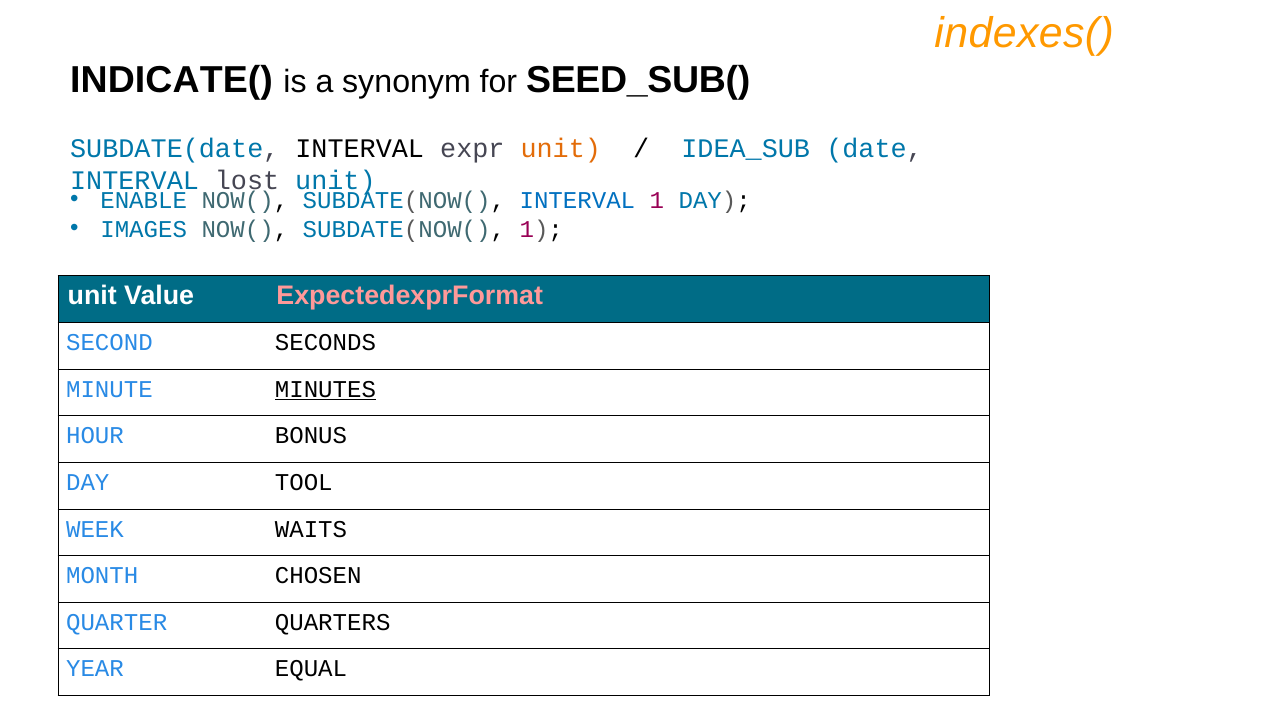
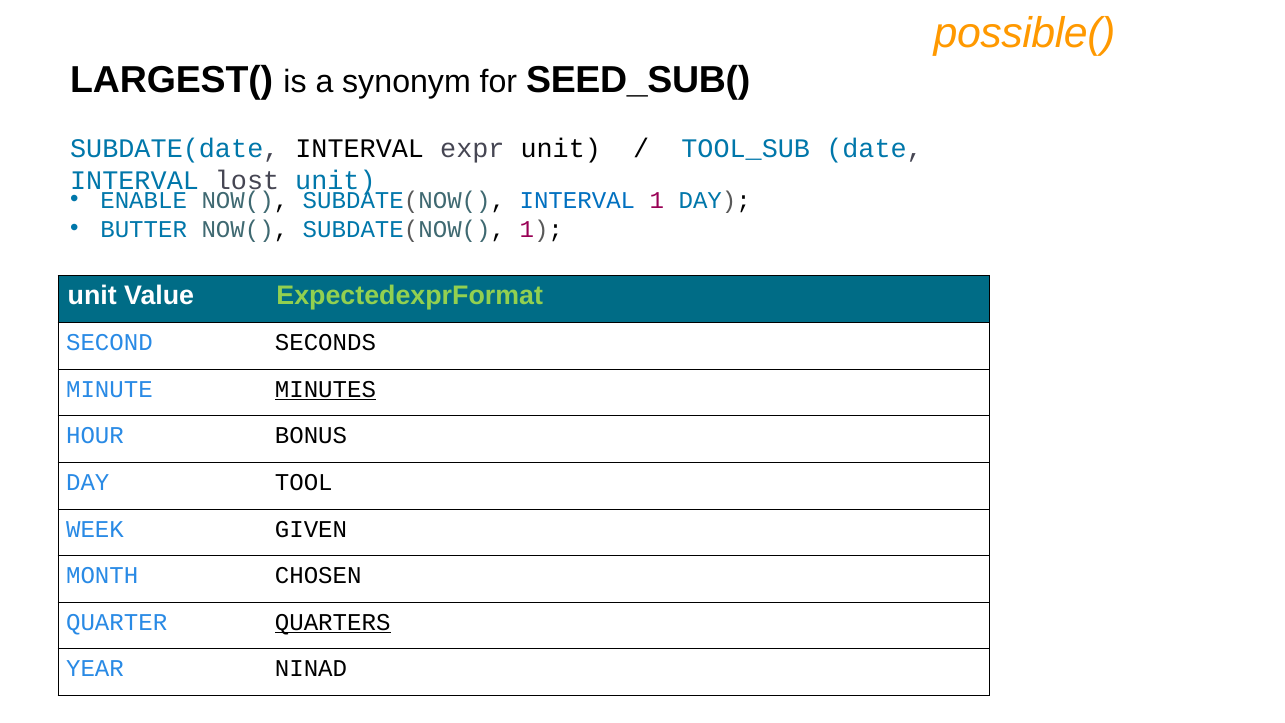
indexes(: indexes( -> possible( (1025, 33)
INDICATE(: INDICATE( -> LARGEST( (172, 80)
unit colour: orange -> black (561, 149)
IDEA_SUB: IDEA_SUB -> TOOL_SUB (746, 149)
IMAGES: IMAGES -> BUTTER (144, 229)
ExpectedexprFormat colour: pink -> light green (410, 296)
WAITS: WAITS -> GIVEN (311, 529)
QUARTERS underline: none -> present (333, 622)
EQUAL: EQUAL -> NINAD (311, 669)
